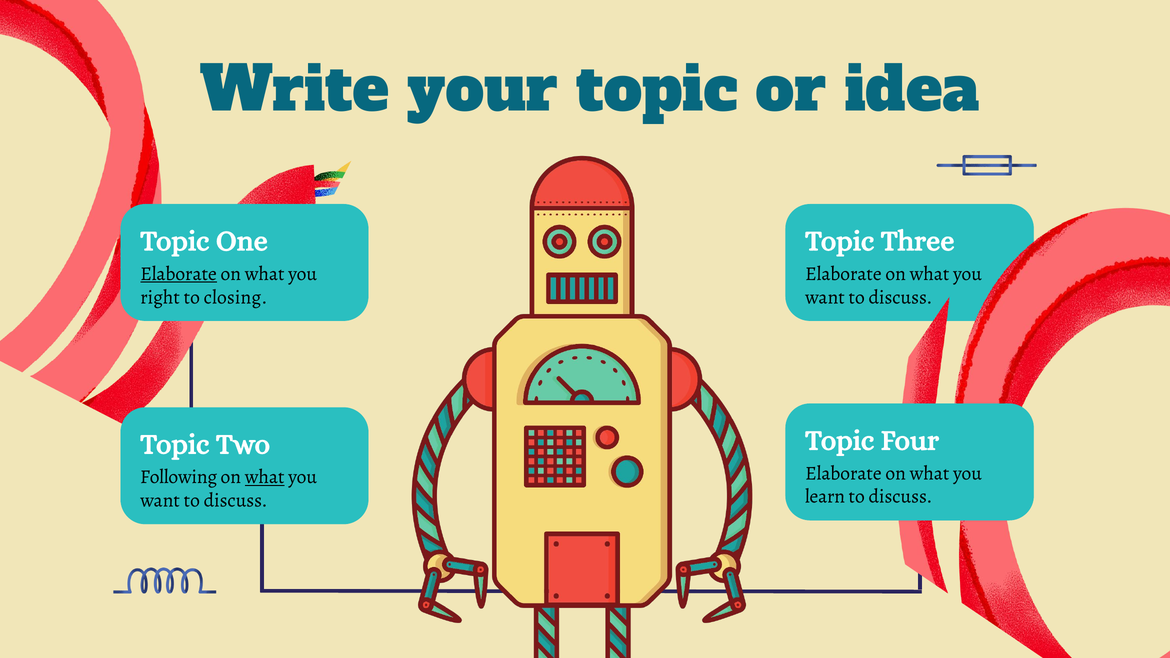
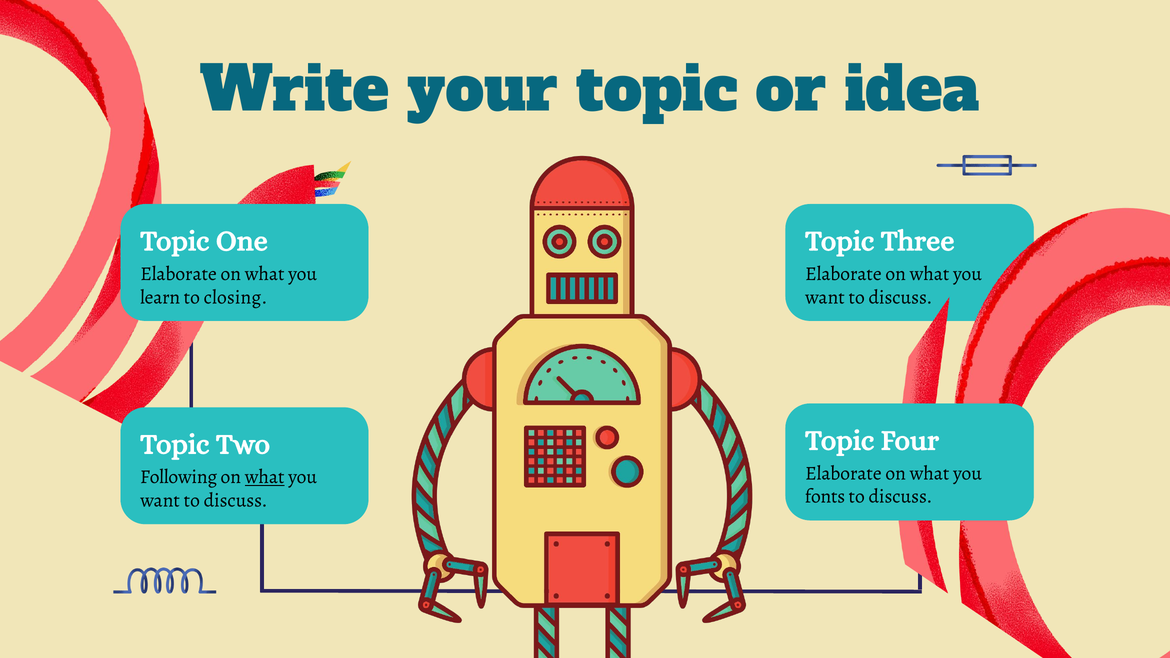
Elaborate underline: present -> none (179, 274)
right: right -> learn (160, 297)
learn: learn -> fonts (825, 497)
